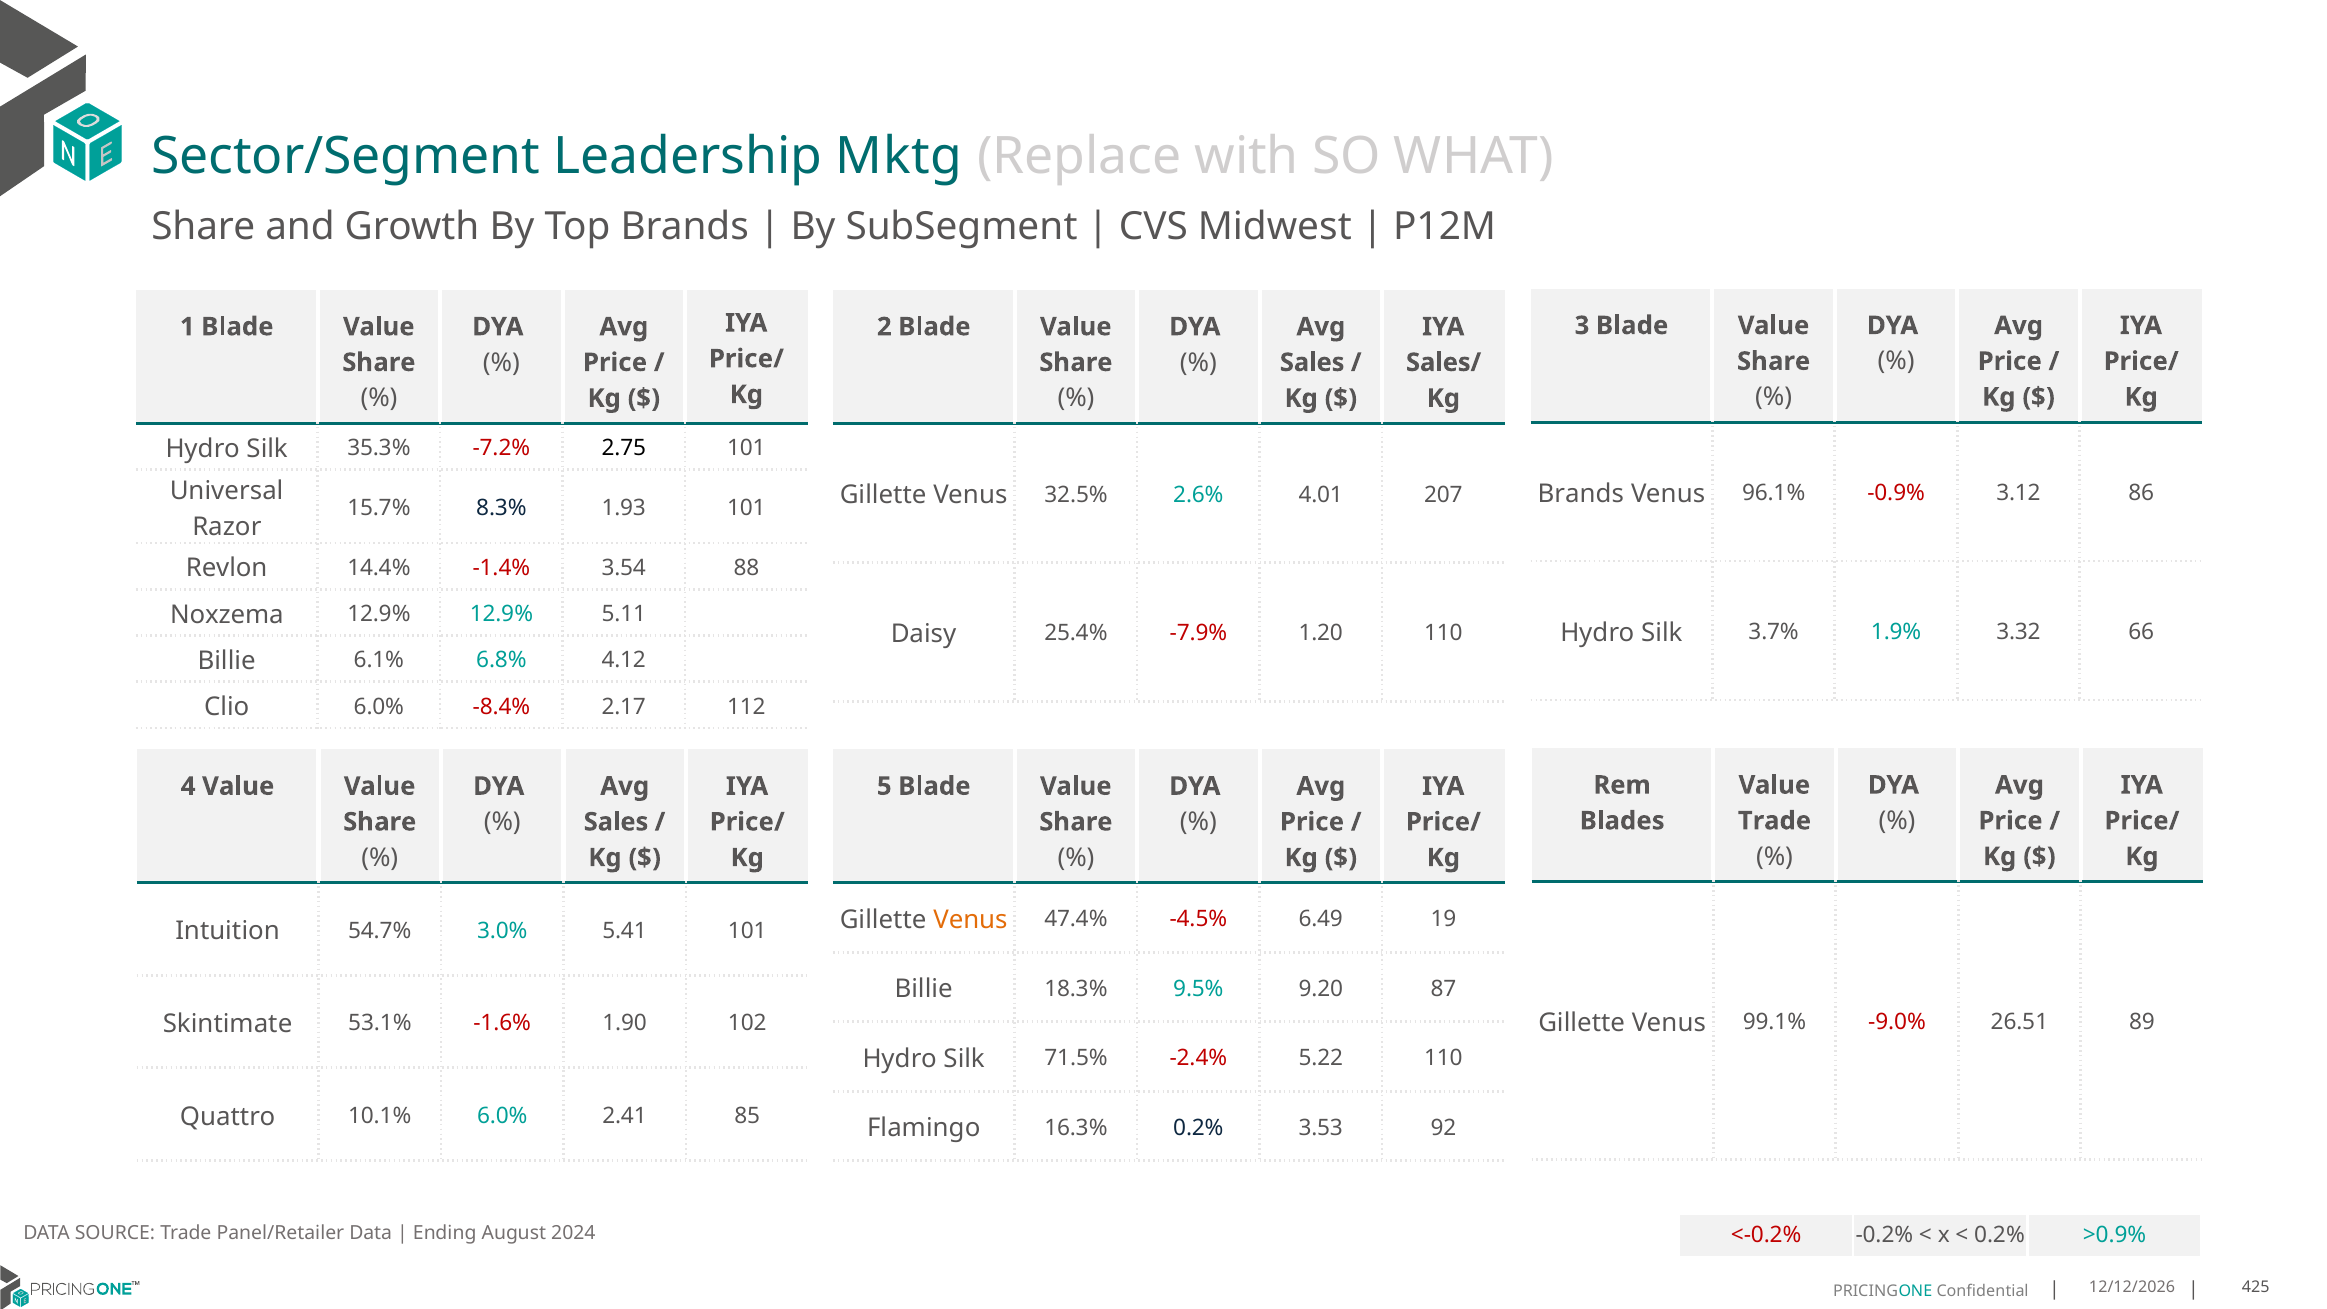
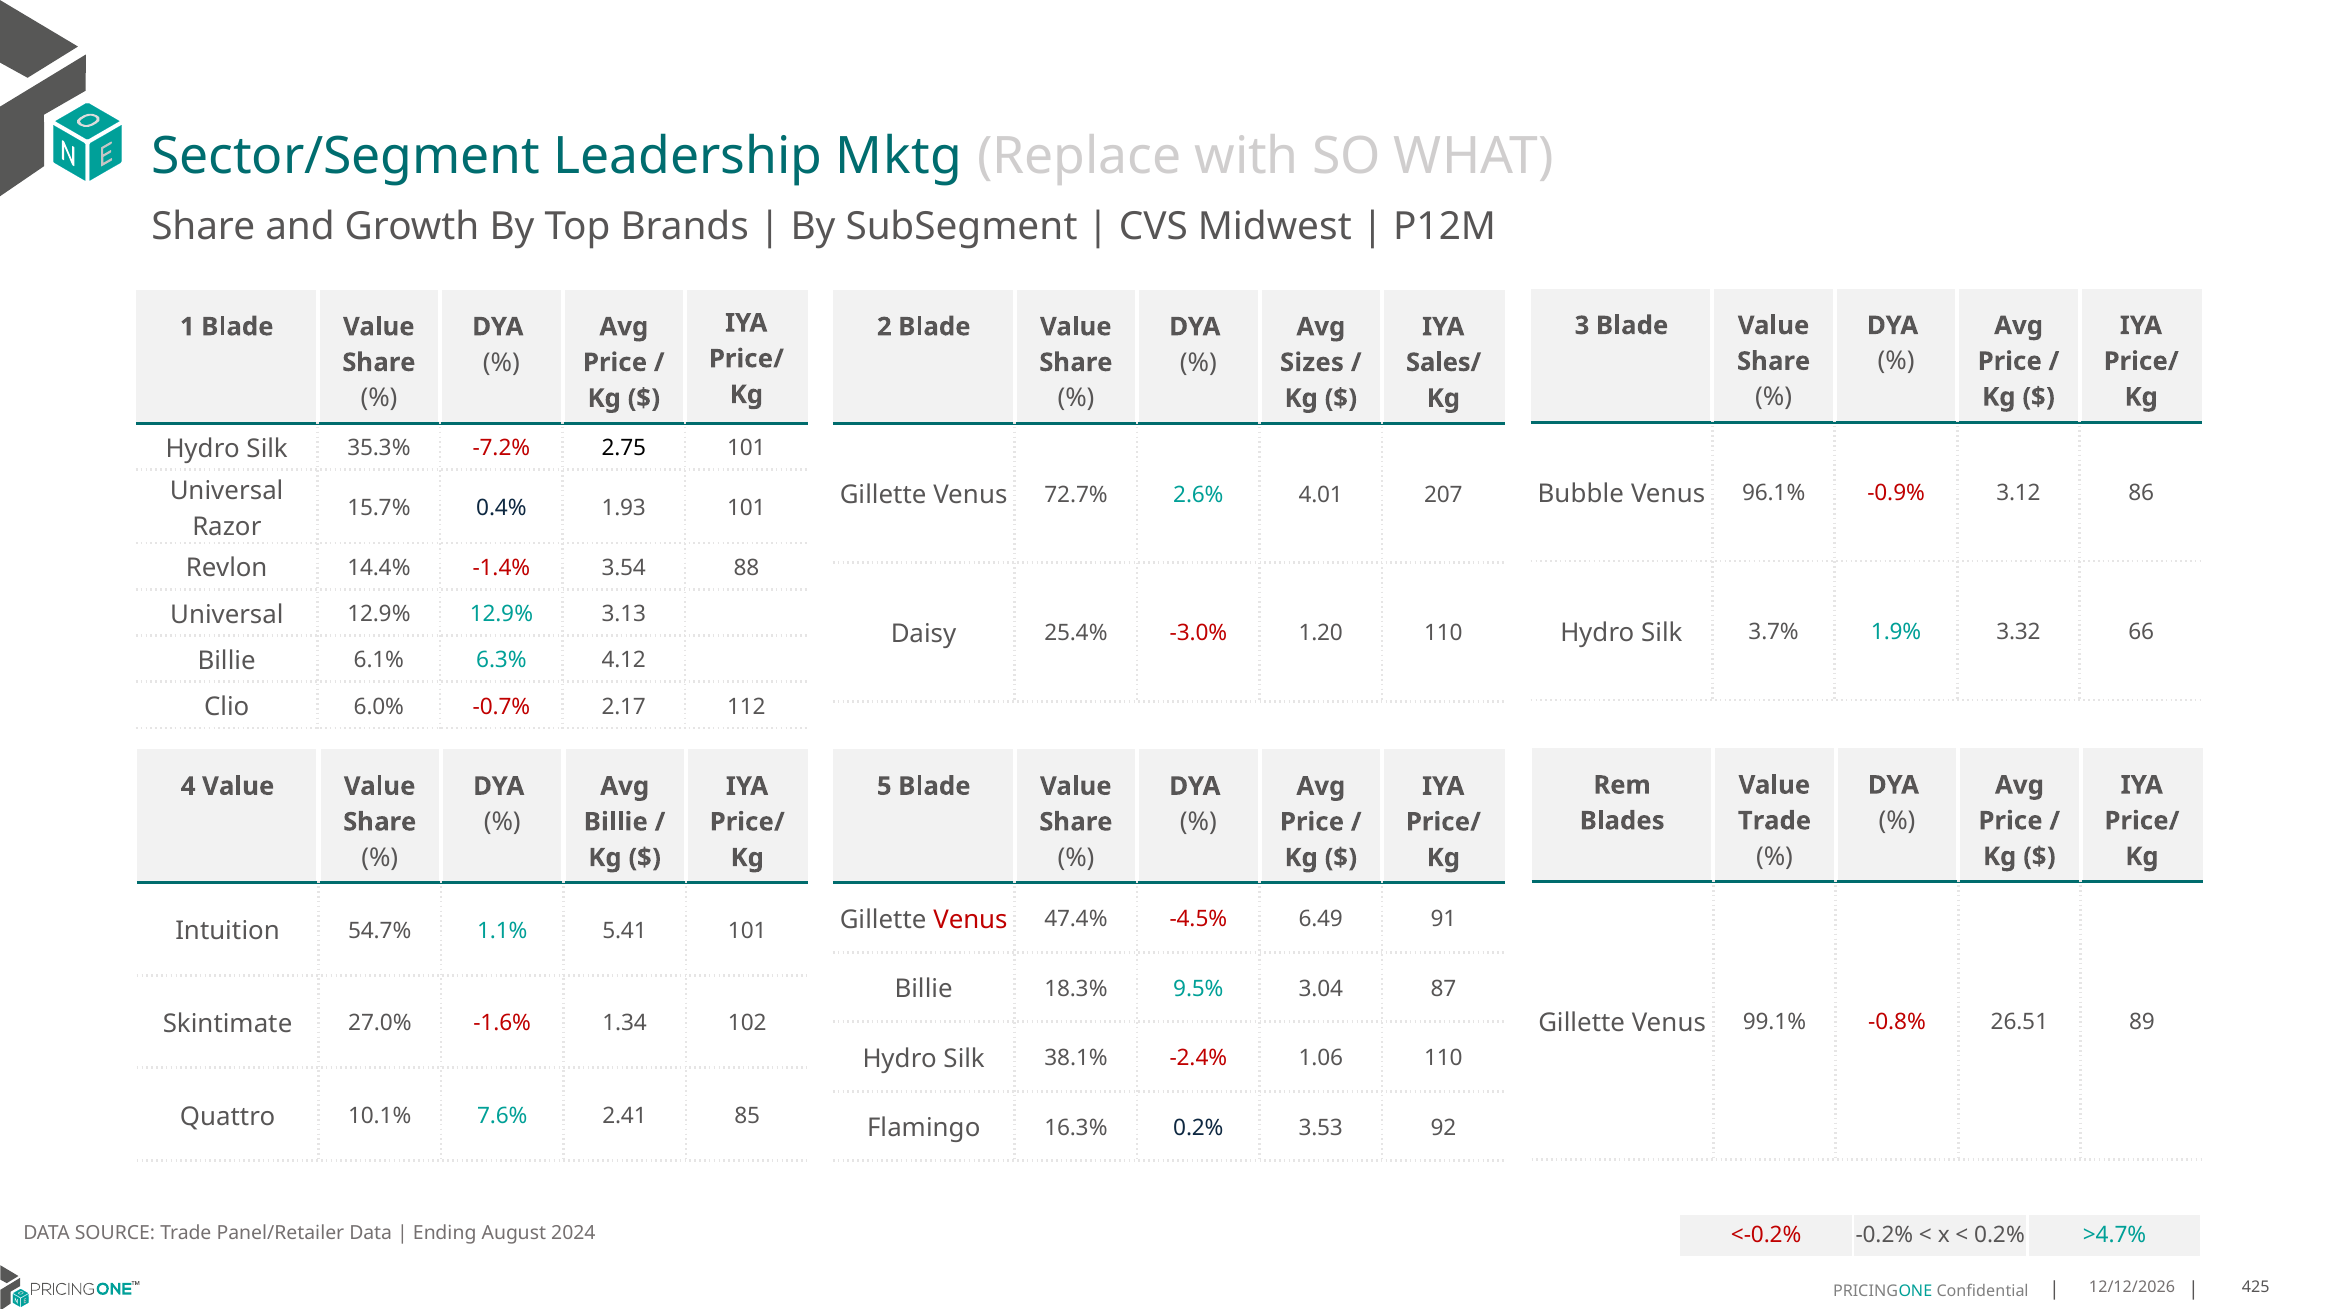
Sales: Sales -> Sizes (1312, 363)
Brands: Brands -> Bubble (1581, 494)
32.5%: 32.5% -> 72.7% (1076, 495)
8.3%: 8.3% -> 0.4% (501, 508)
Noxzema: Noxzema -> Universal (227, 615)
5.11: 5.11 -> 3.13 (624, 614)
-7.9%: -7.9% -> -3.0% (1198, 633)
6.8%: 6.8% -> 6.3% (501, 660)
-8.4%: -8.4% -> -0.7% (501, 707)
Sales: Sales -> Billie (616, 822)
Venus colour: orange -> red (970, 920)
19: 19 -> 91 (1443, 919)
3.0%: 3.0% -> 1.1% (502, 931)
9.20: 9.20 -> 3.04 (1321, 989)
-9.0%: -9.0% -> -0.8% (1897, 1022)
53.1%: 53.1% -> 27.0% (380, 1023)
1.90: 1.90 -> 1.34 (625, 1023)
71.5%: 71.5% -> 38.1% (1076, 1058)
5.22: 5.22 -> 1.06 (1321, 1058)
10.1% 6.0%: 6.0% -> 7.6% (502, 1116)
>0.9%: >0.9% -> >4.7% (2114, 1235)
